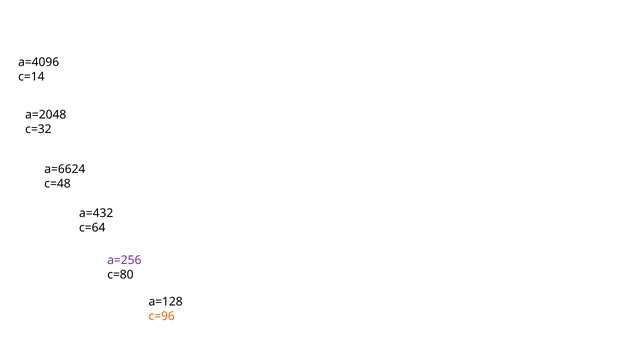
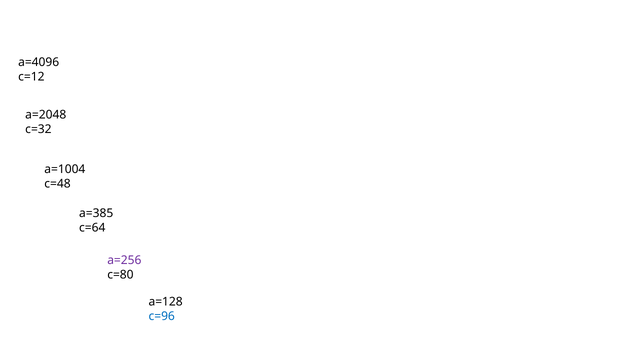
c=14: c=14 -> c=12 (31, 77)
a=6624: a=6624 -> a=1004 (65, 169)
a=432: a=432 -> a=385 (96, 213)
c=96 colour: orange -> blue (162, 316)
